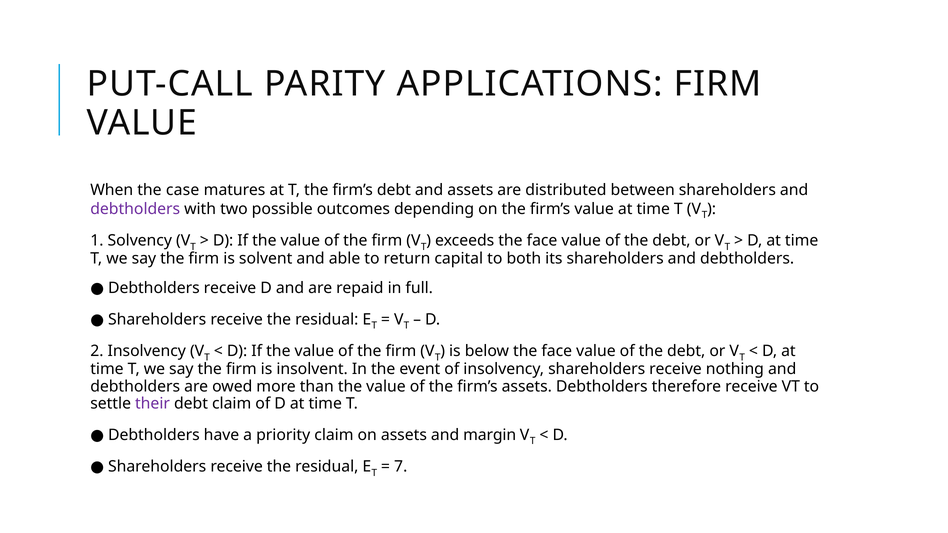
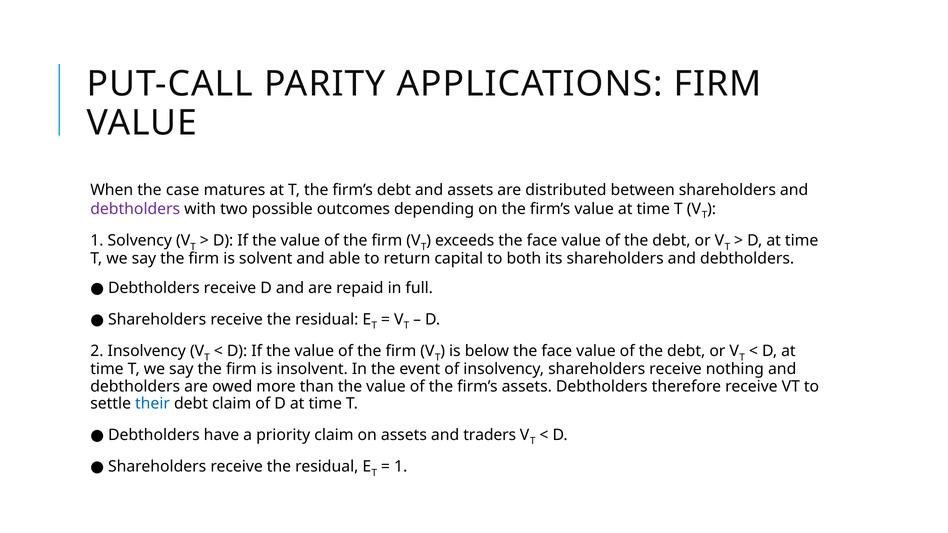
their colour: purple -> blue (153, 404)
margin: margin -> traders (490, 435)
7: 7 -> 1 (401, 467)
